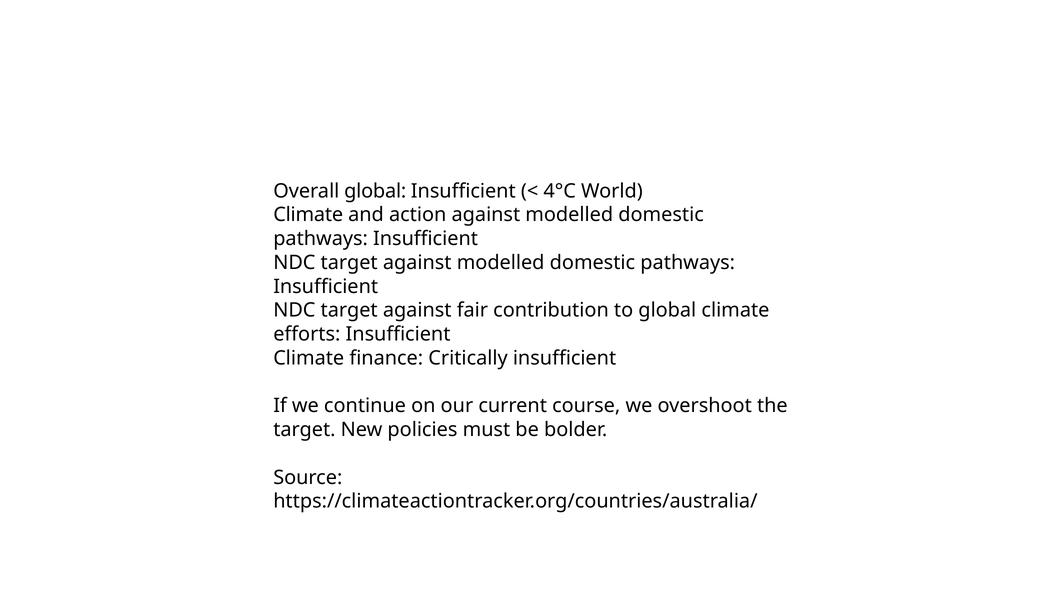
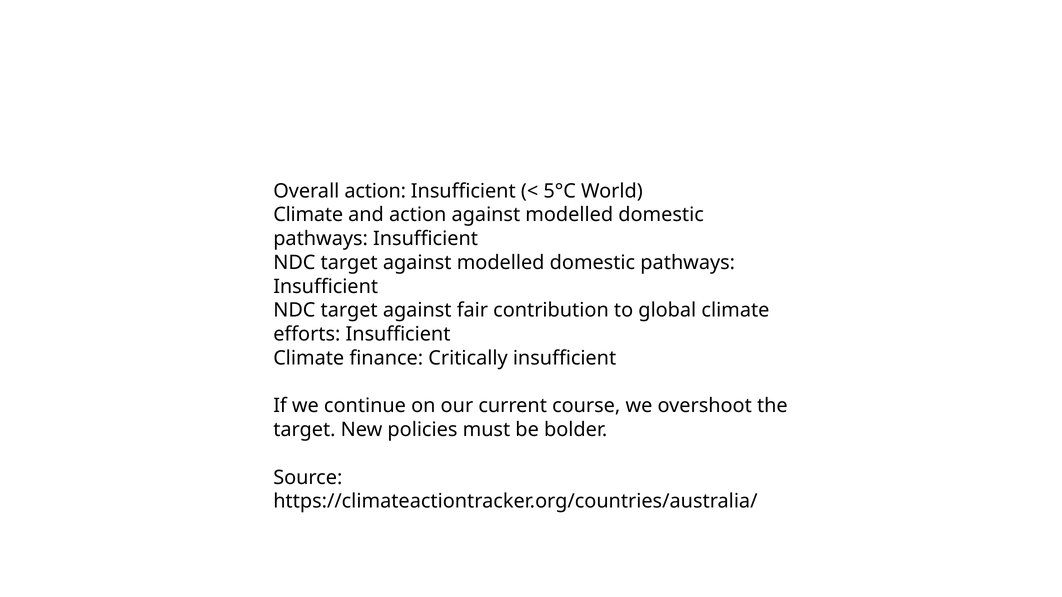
Overall global: global -> action (375, 191)
4°C: 4°C -> 5°C (560, 191)
